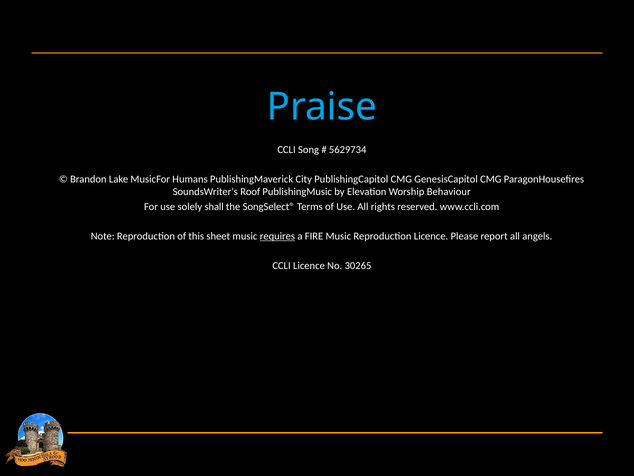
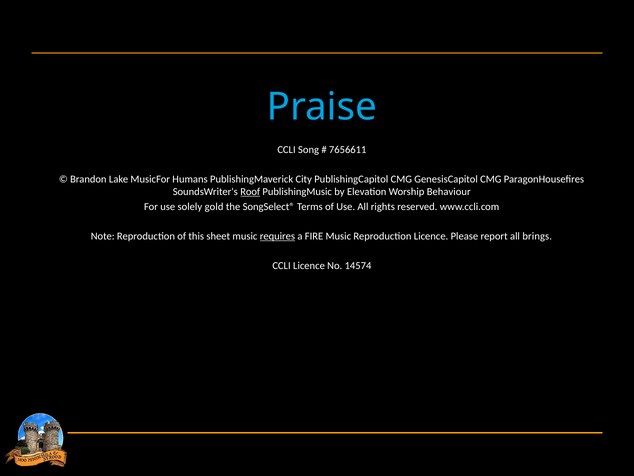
5629734: 5629734 -> 7656611 (348, 149)
Roof underline: none -> present (250, 192)
shall: shall -> gold (214, 206)
angels: angels -> brings (537, 236)
30265: 30265 -> 14574 (358, 266)
